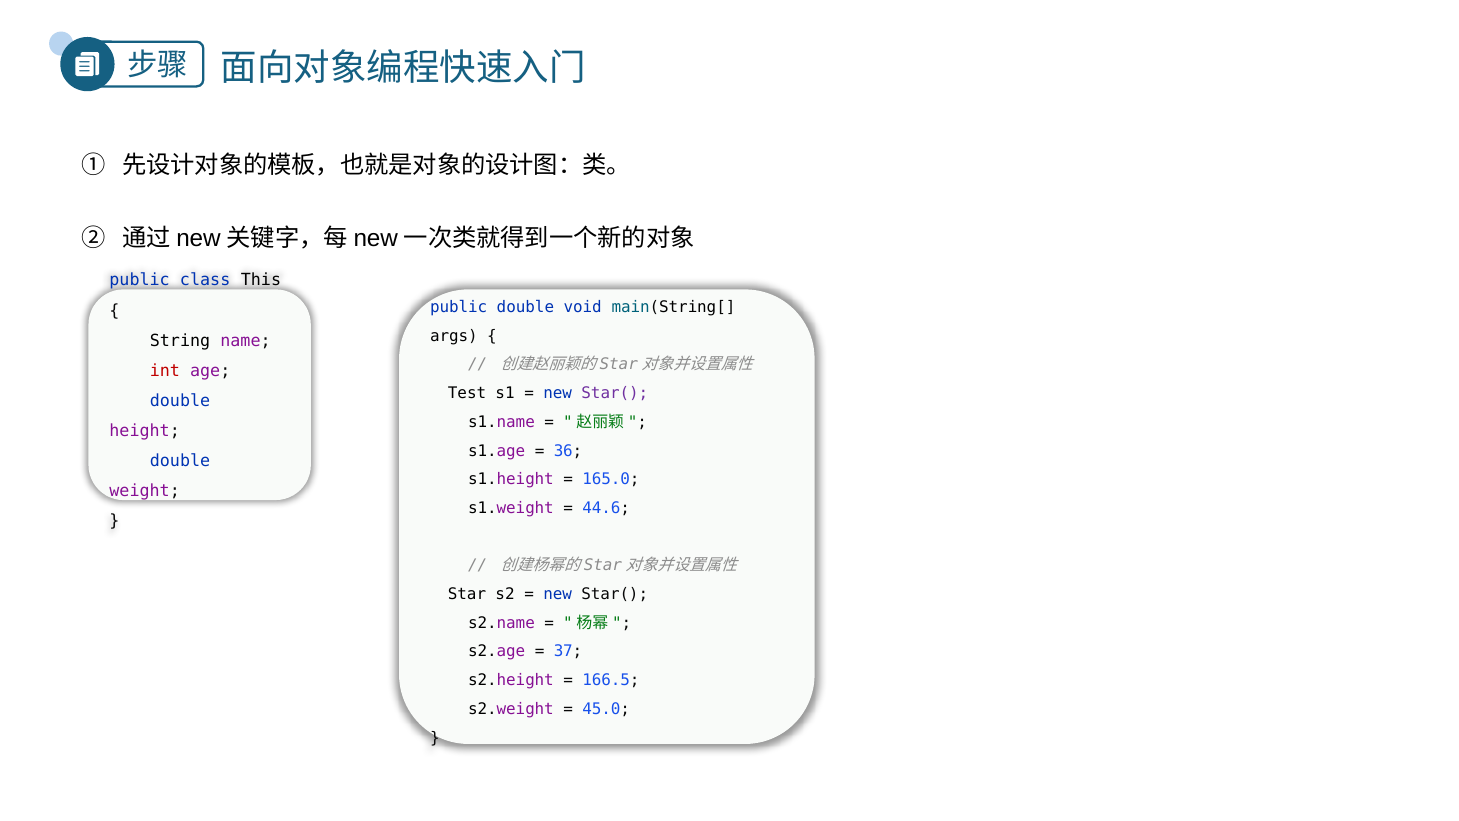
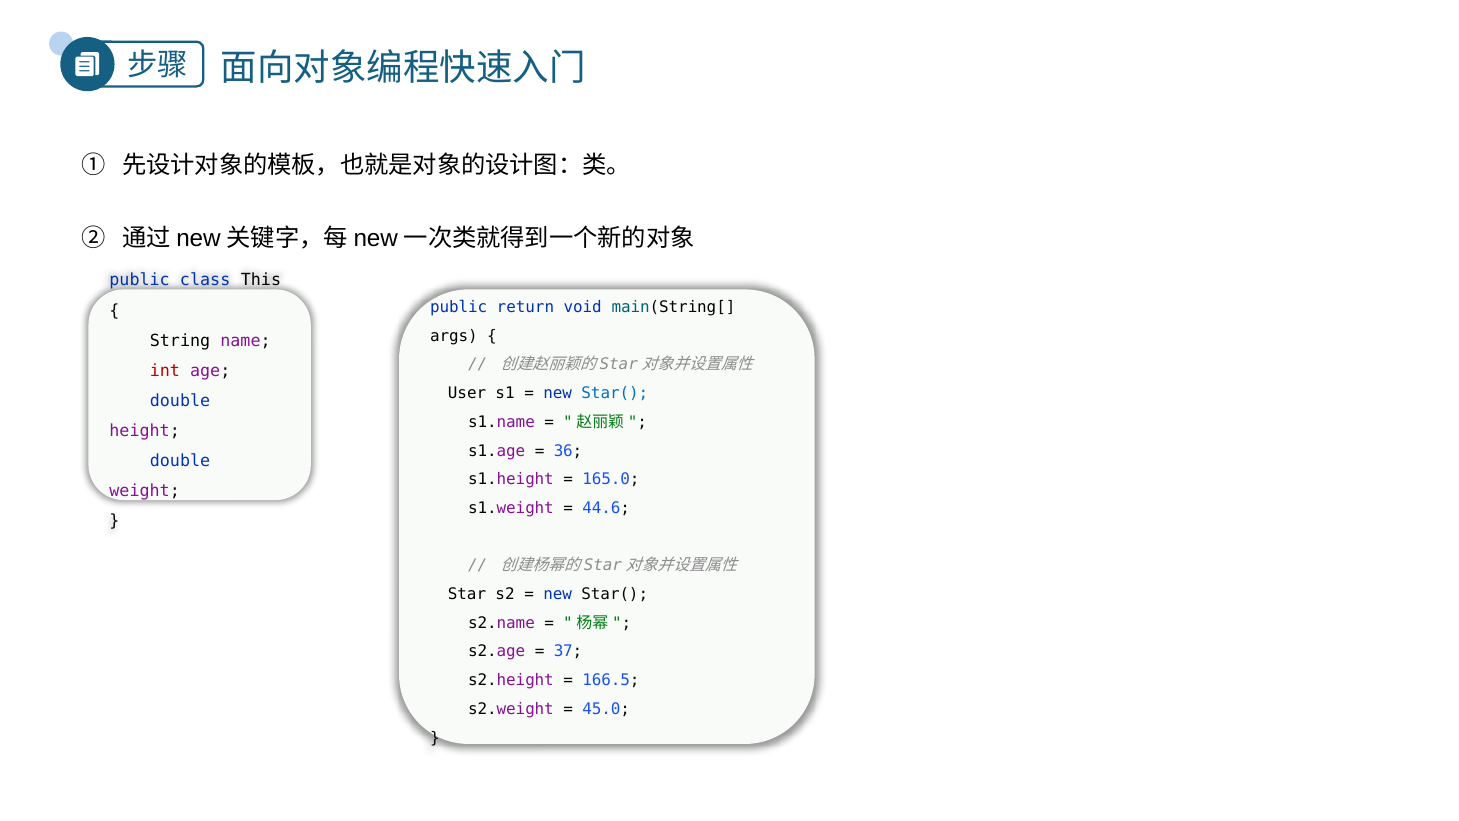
public double: double -> return (525, 307)
Test: Test -> User (467, 393)
Star( colour: purple -> blue (615, 393)
